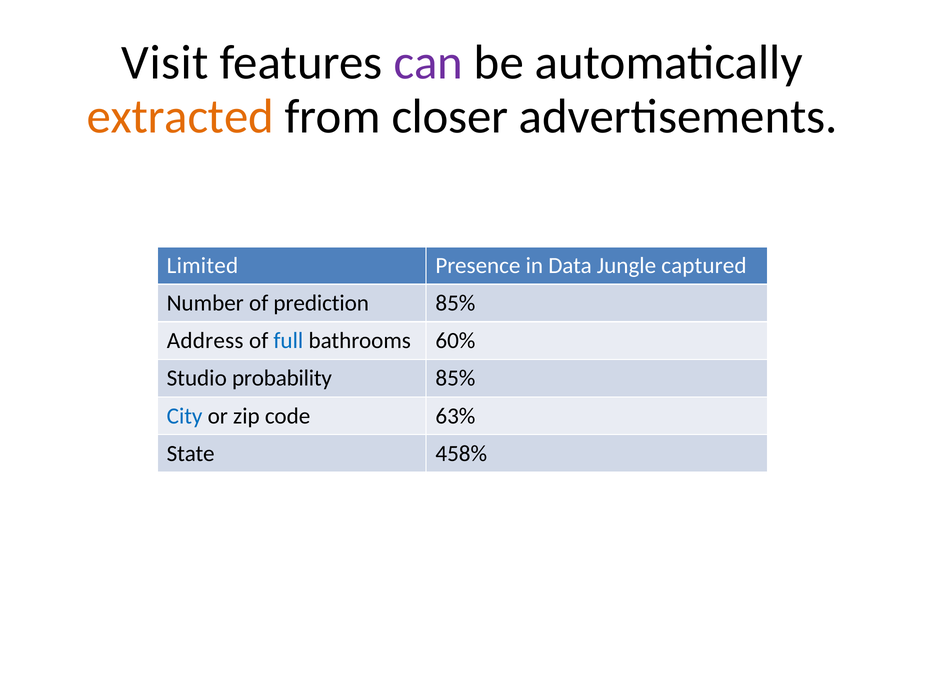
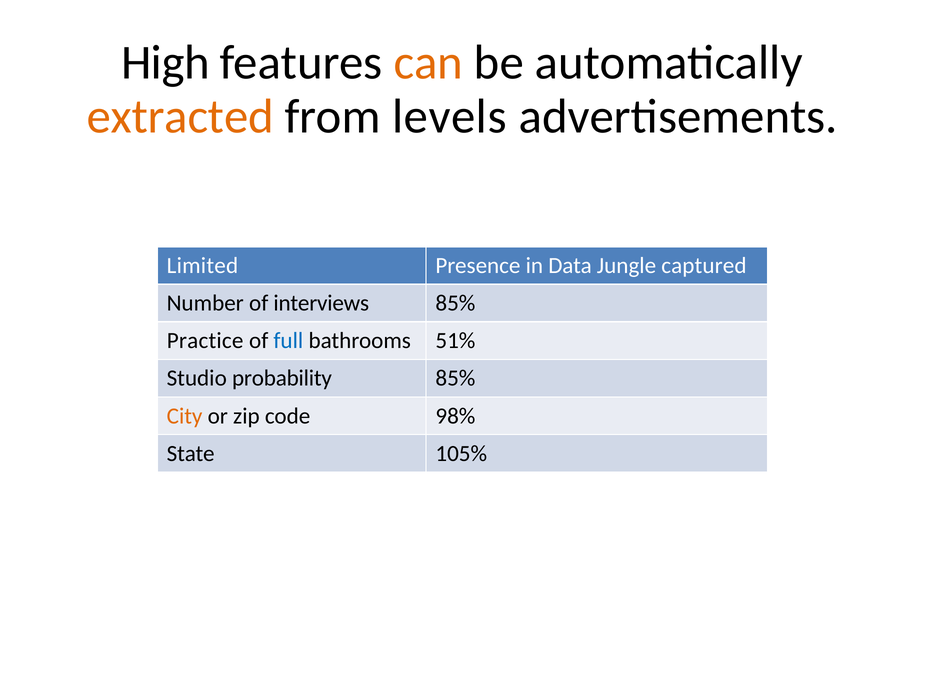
Visit: Visit -> High (165, 63)
can colour: purple -> orange (428, 63)
closer: closer -> levels (449, 116)
prediction: prediction -> interviews (321, 303)
Address: Address -> Practice (205, 341)
60%: 60% -> 51% (455, 341)
City colour: blue -> orange (185, 416)
63%: 63% -> 98% (455, 416)
458%: 458% -> 105% (461, 453)
